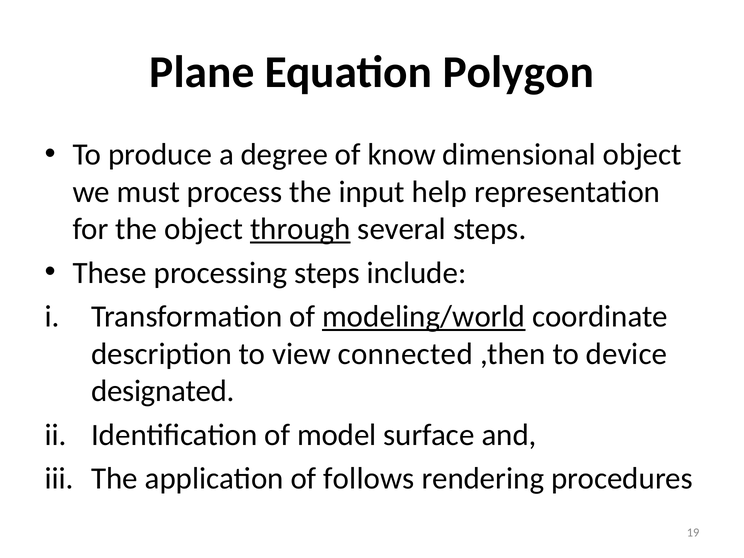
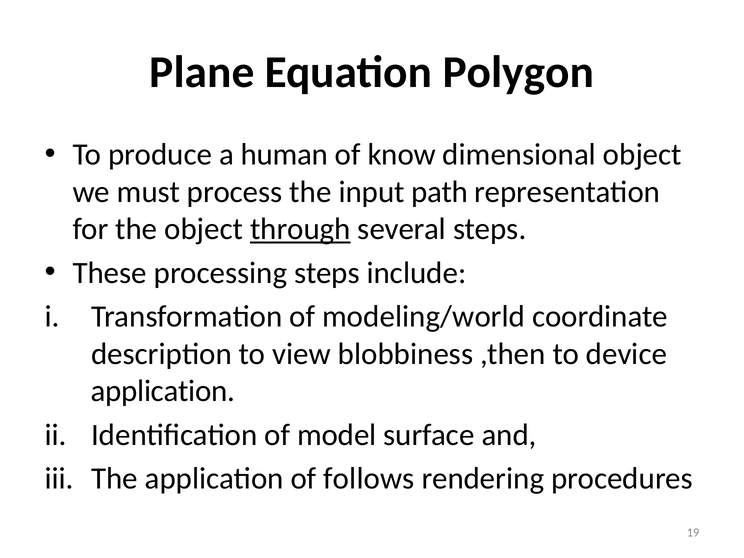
degree: degree -> human (284, 155)
help: help -> path (440, 192)
modeling/world underline: present -> none (424, 317)
connected: connected -> blobbiness (406, 354)
designated: designated -> application (163, 391)
